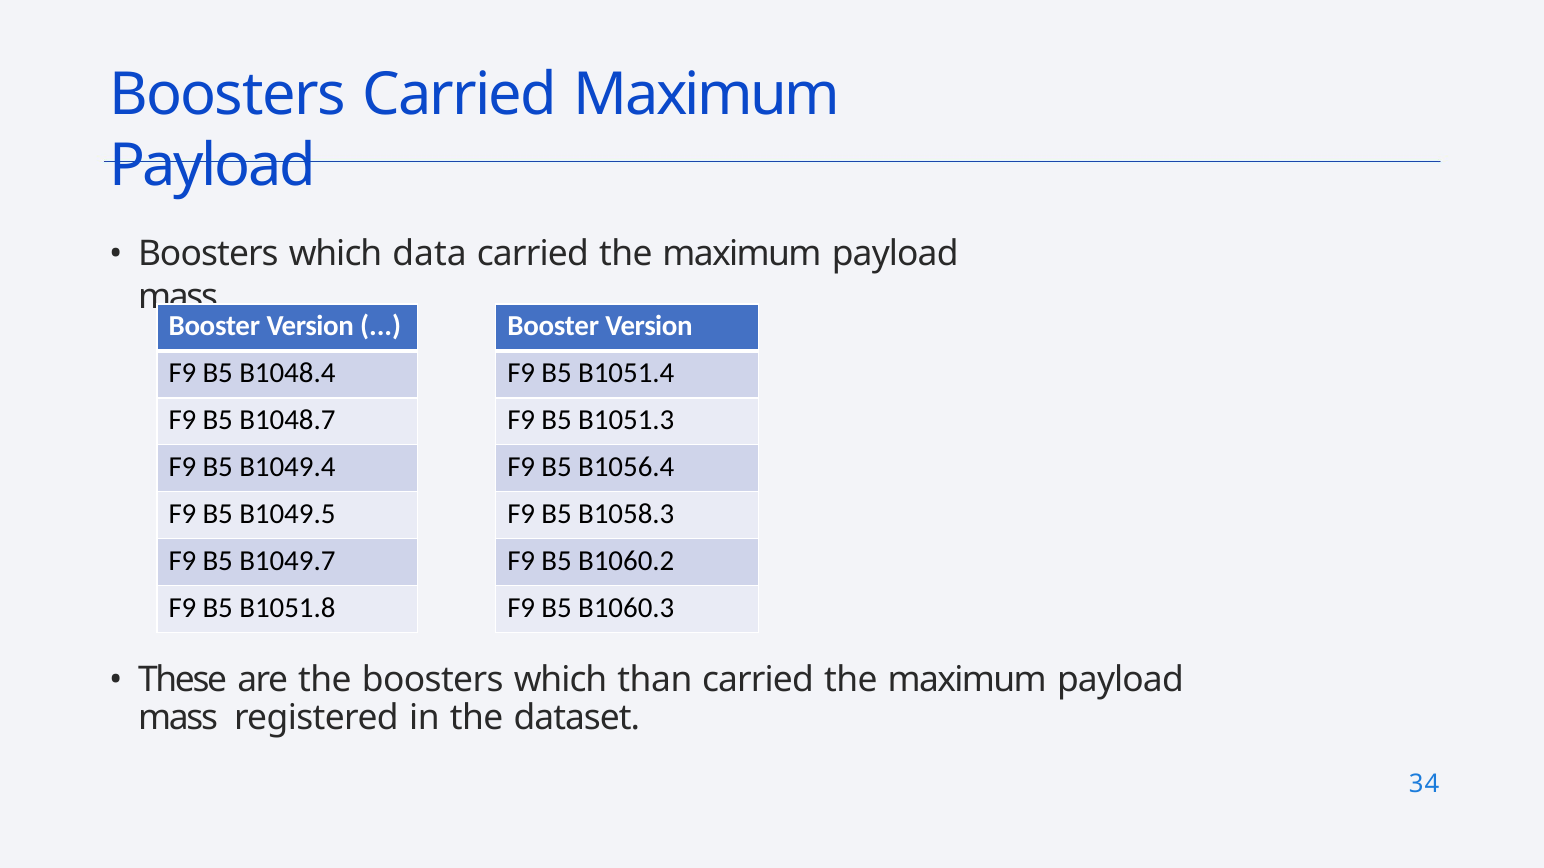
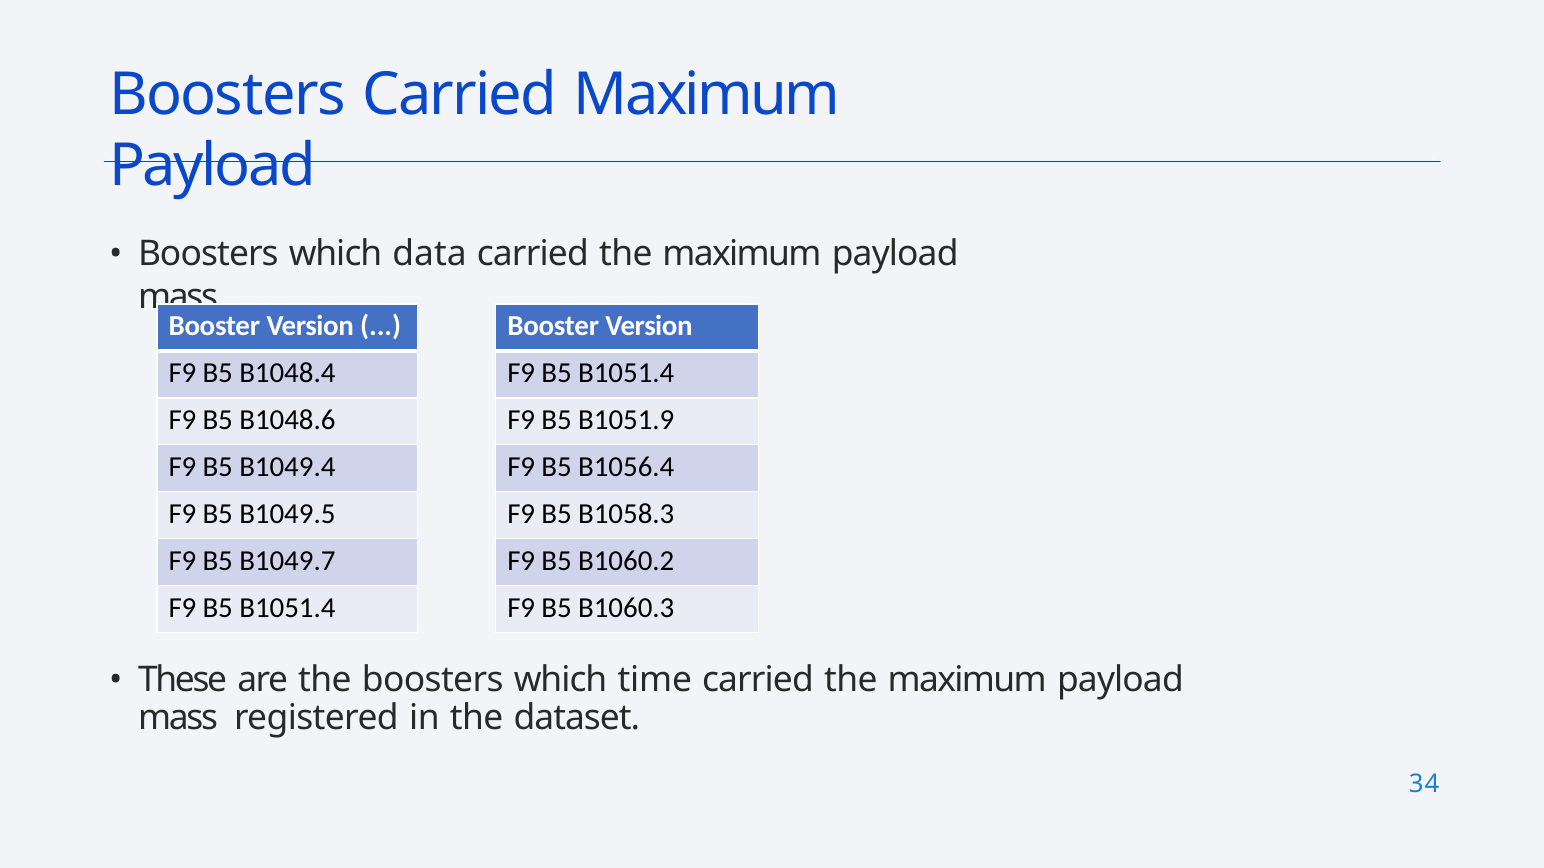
B1048.7: B1048.7 -> B1048.6 (287, 420)
B1051.3: B1051.3 -> B1051.9 (626, 420)
B1051.8: B1051.8 -> B1051.4 (287, 608)
than: than -> time (655, 680)
